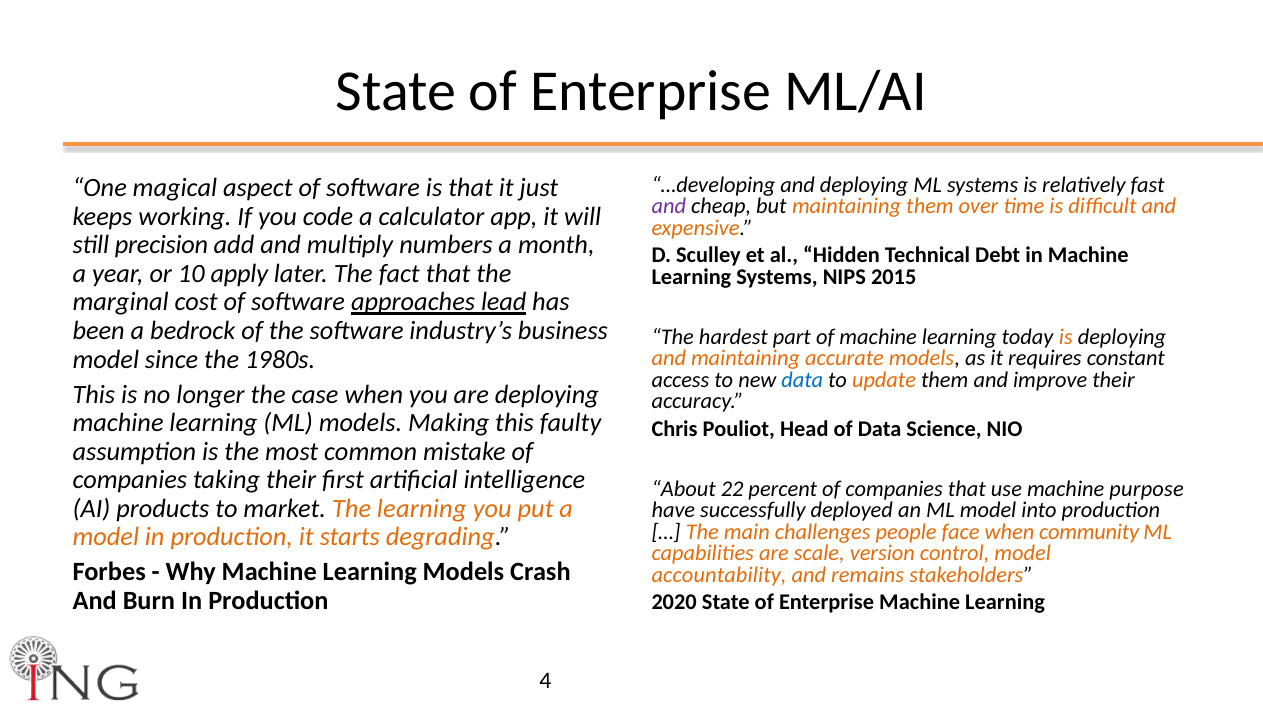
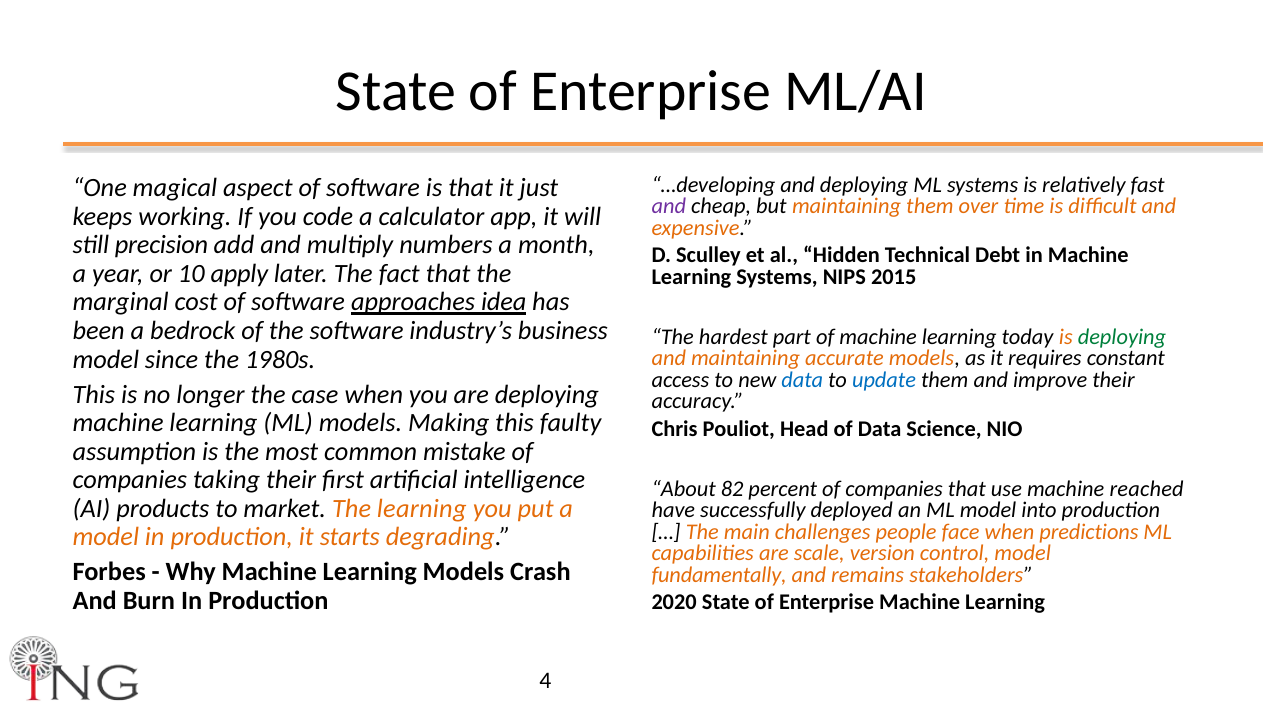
lead: lead -> idea (504, 302)
deploying colour: black -> green (1122, 337)
update colour: orange -> blue (884, 379)
22: 22 -> 82 (732, 488)
purpose: purpose -> reached (1147, 488)
community: community -> predictions (1089, 531)
accountability: accountability -> fundamentally (719, 574)
